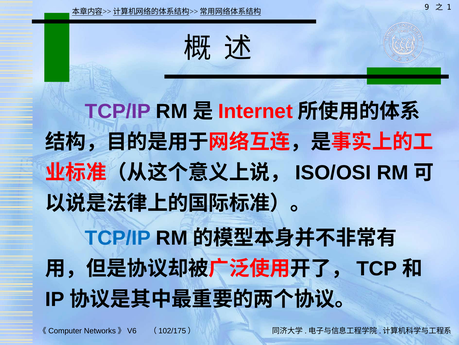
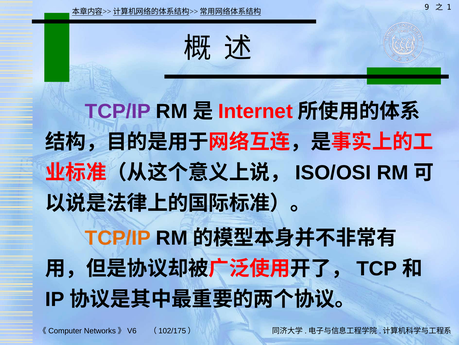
TCP/IP colour: blue -> orange (118, 238)
